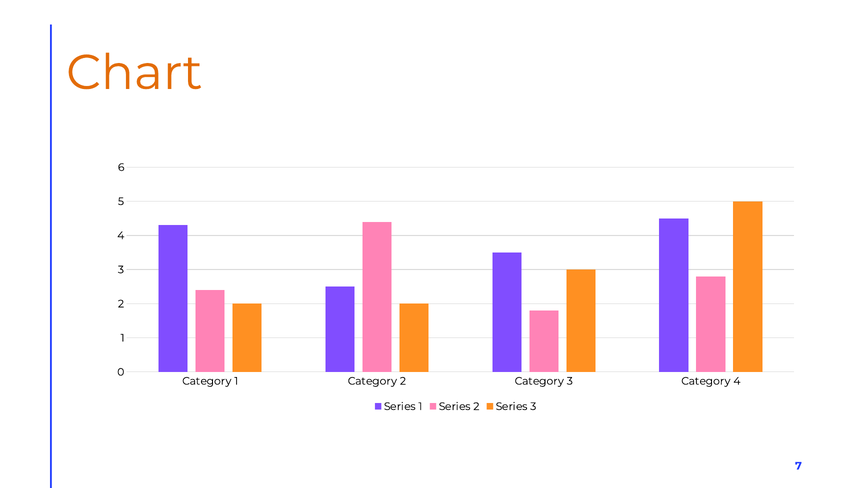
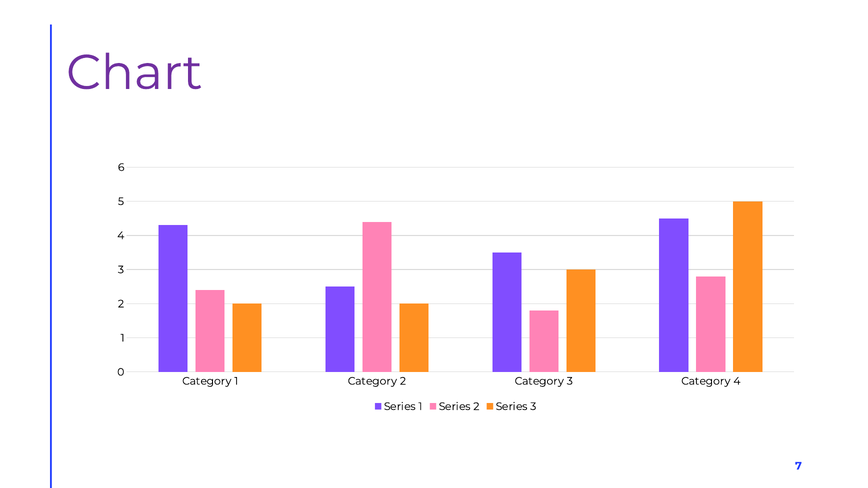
Chart colour: orange -> purple (134, 73)
